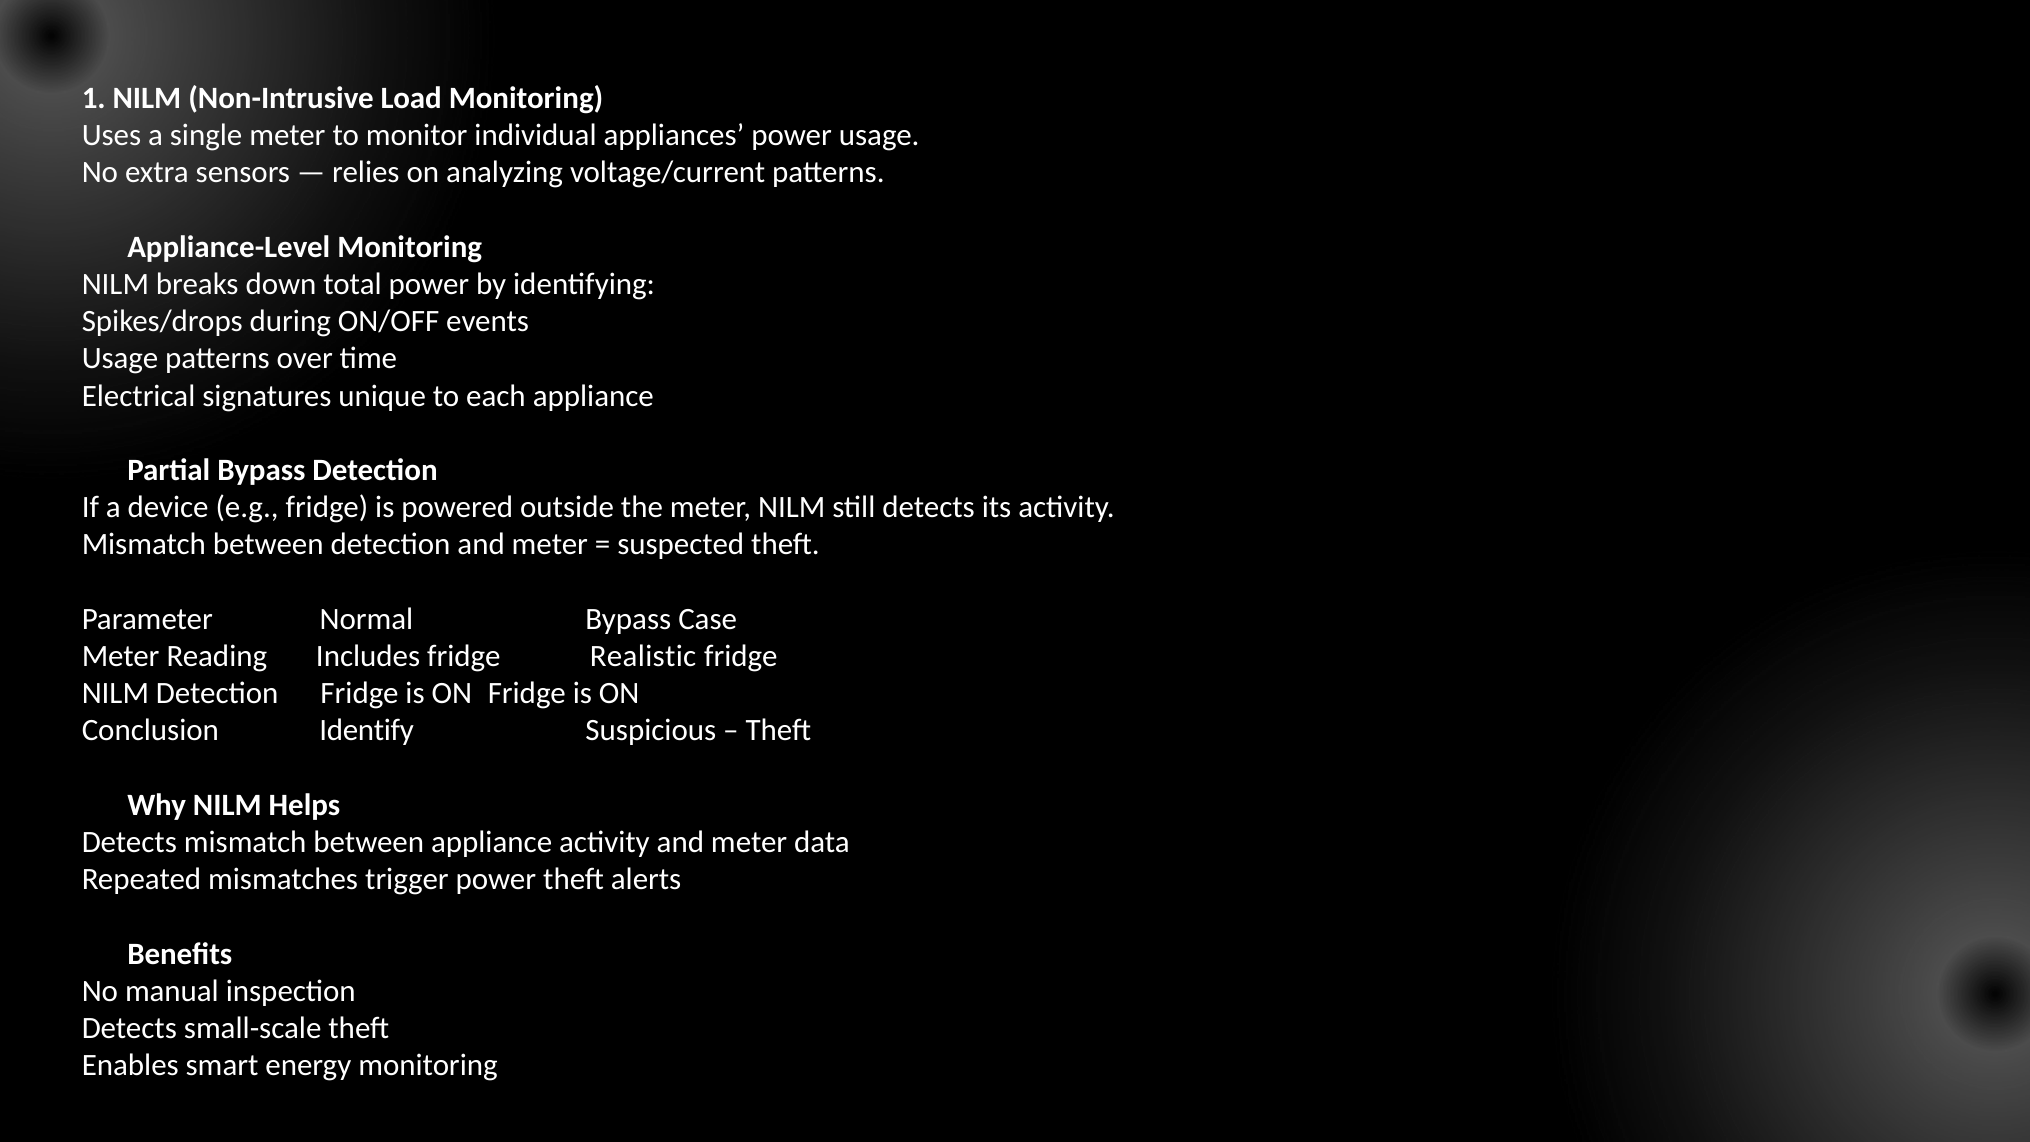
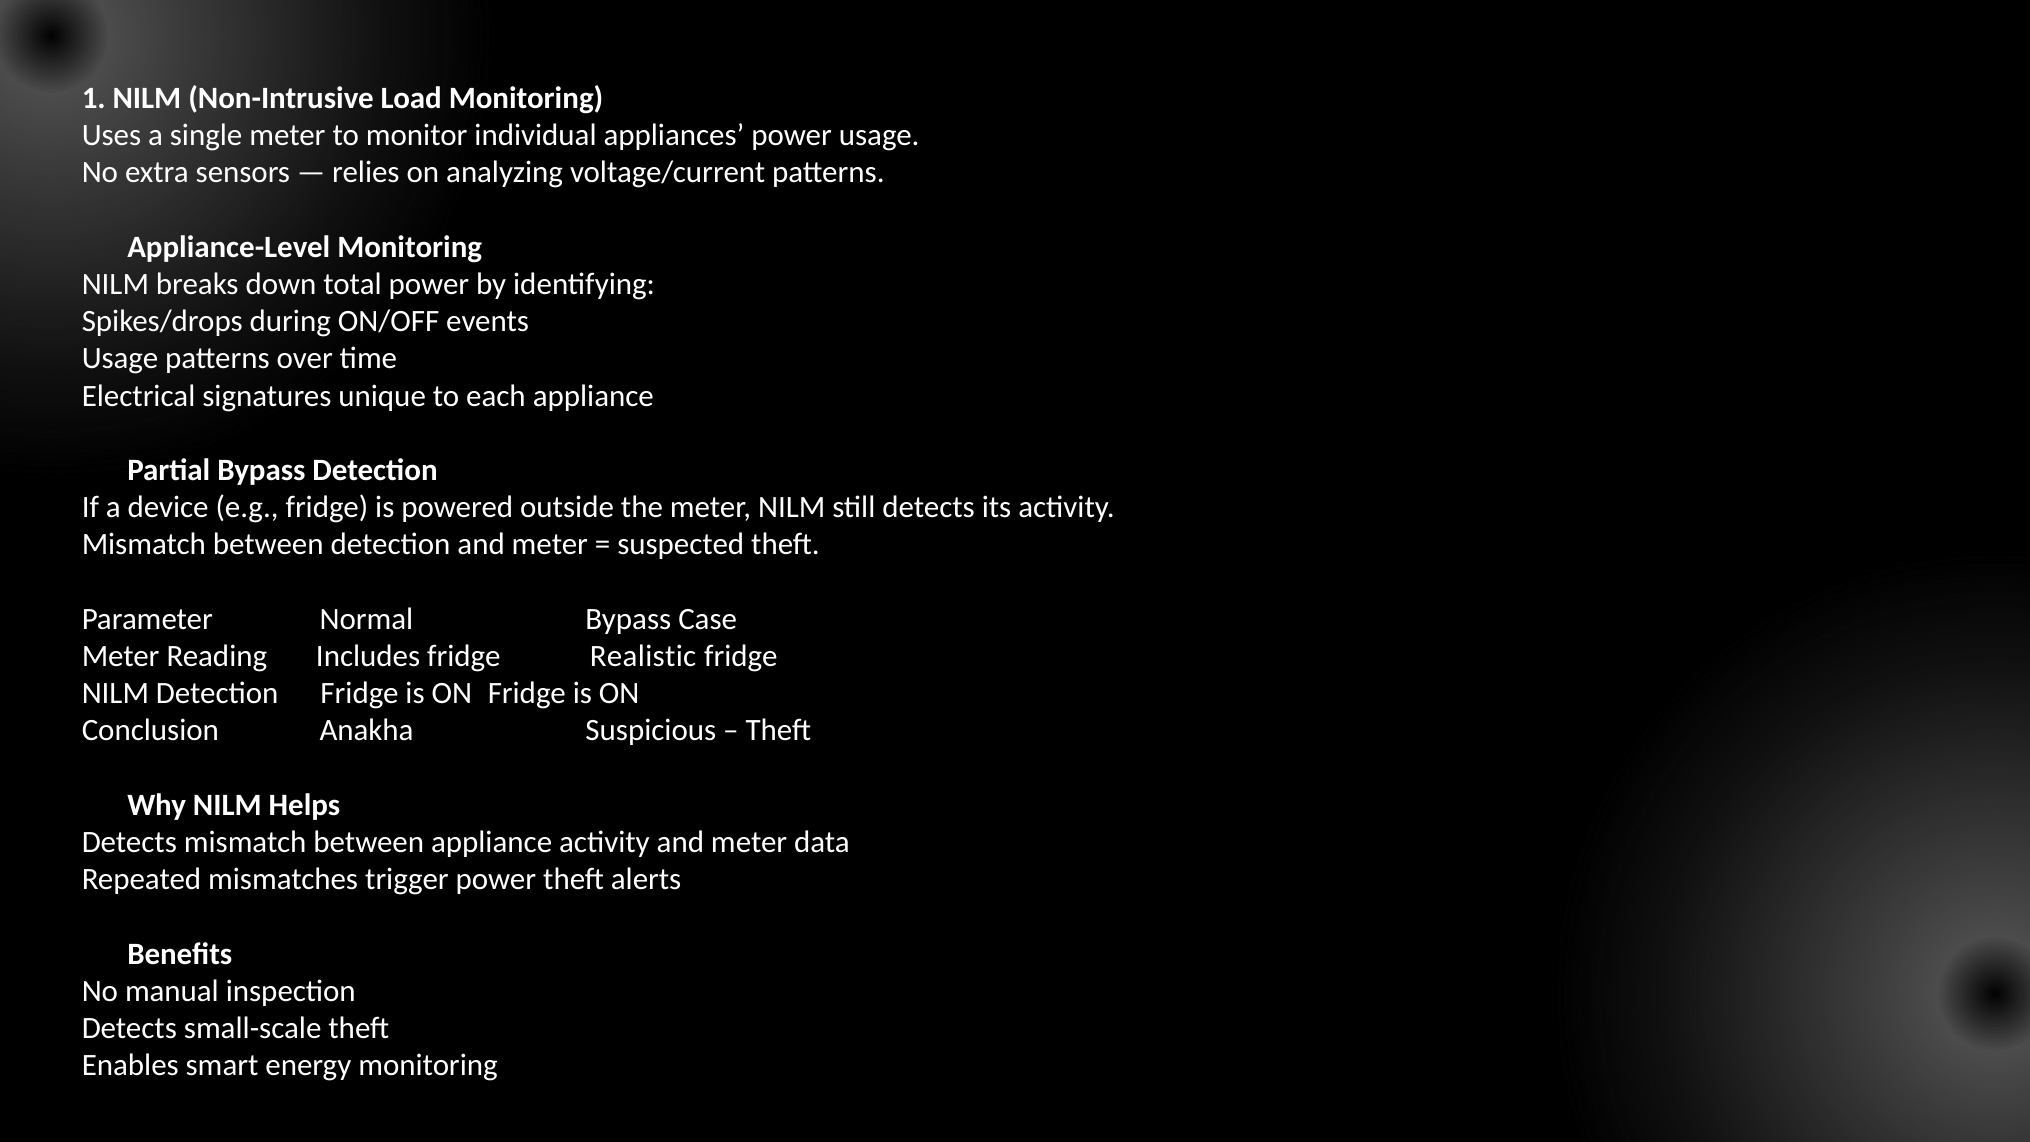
Identify: Identify -> Anakha (366, 731)
